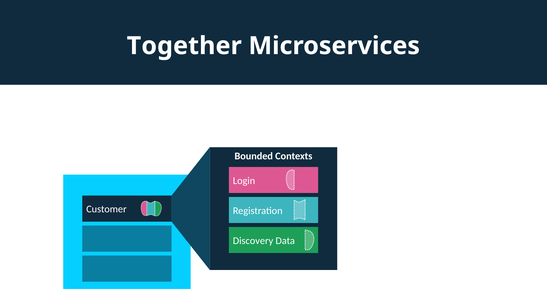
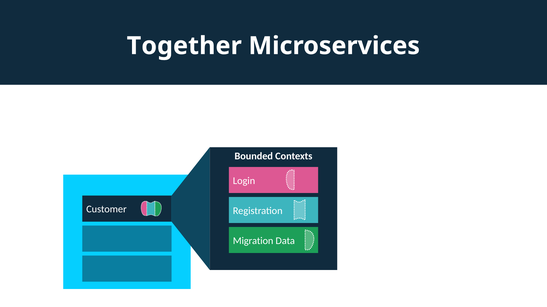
Discovery: Discovery -> Migration (253, 241)
